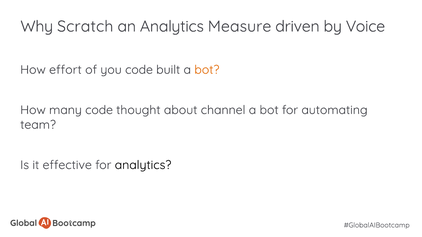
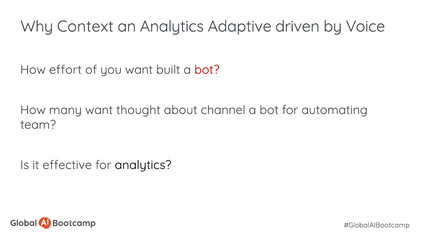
Scratch: Scratch -> Context (85, 26)
Measure: Measure -> Adaptive (240, 26)
you code: code -> want (139, 70)
bot colour: orange -> red (207, 70)
many code: code -> want (99, 110)
